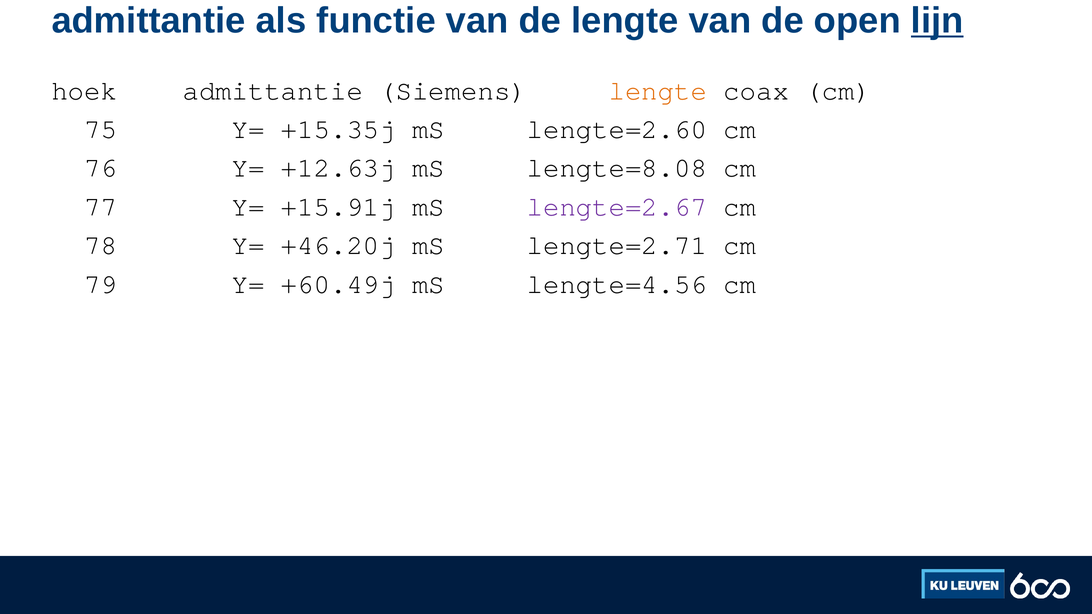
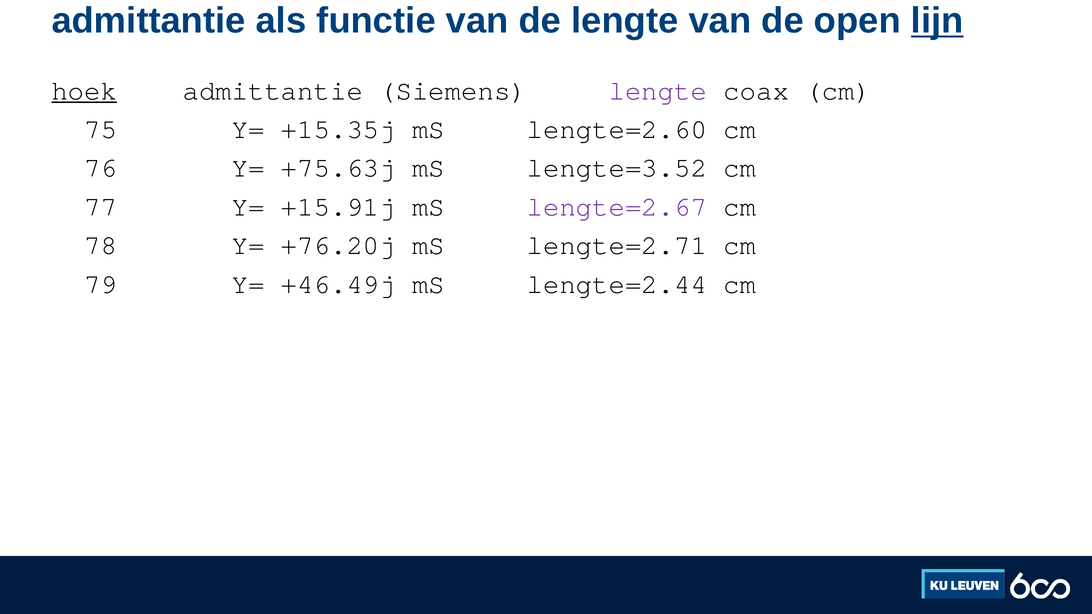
hoek underline: none -> present (84, 91)
lengte colour: orange -> purple (658, 91)
+12.63j: +12.63j -> +75.63j (338, 168)
lengte=8.08: lengte=8.08 -> lengte=3.52 (617, 168)
+46.20j: +46.20j -> +76.20j (338, 245)
+60.49j: +60.49j -> +46.49j (338, 284)
lengte=4.56: lengte=4.56 -> lengte=2.44 (617, 284)
